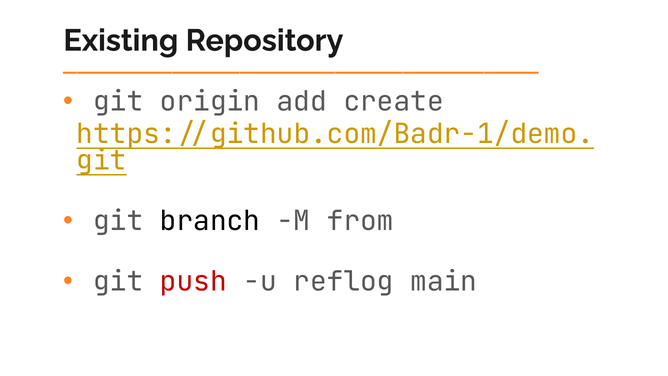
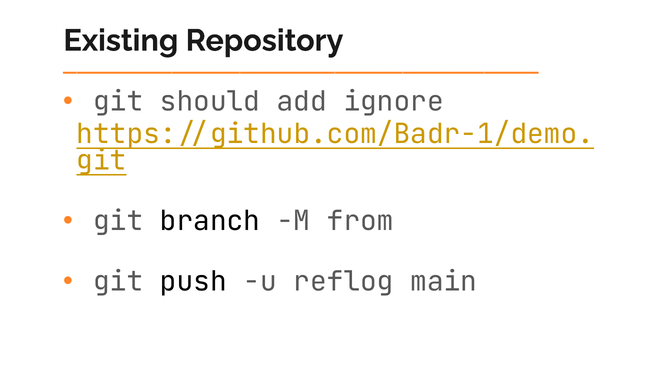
origin: origin -> should (210, 101)
create: create -> ignore (394, 101)
push colour: red -> black (193, 281)
